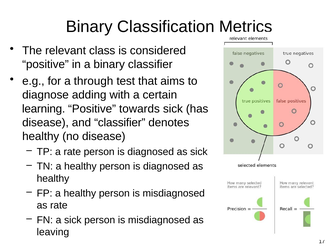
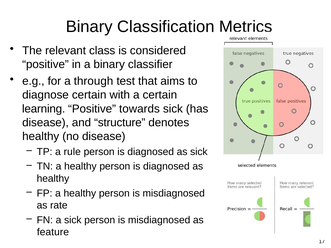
diagnose adding: adding -> certain (89, 95)
and classifier: classifier -> structure (120, 123)
a rate: rate -> rule (72, 152)
leaving: leaving -> feature (53, 232)
